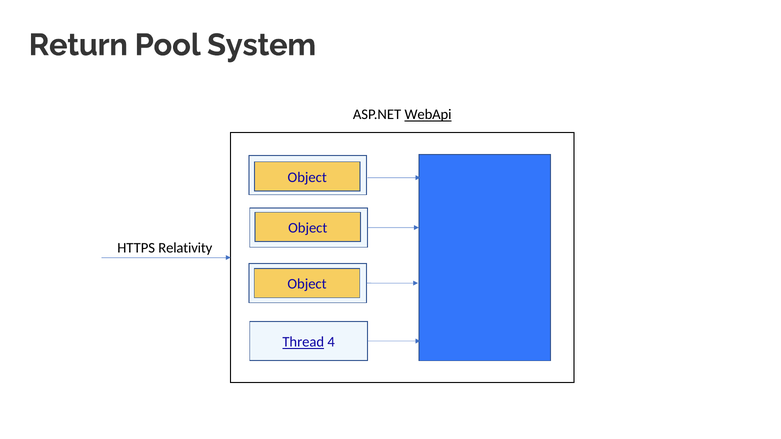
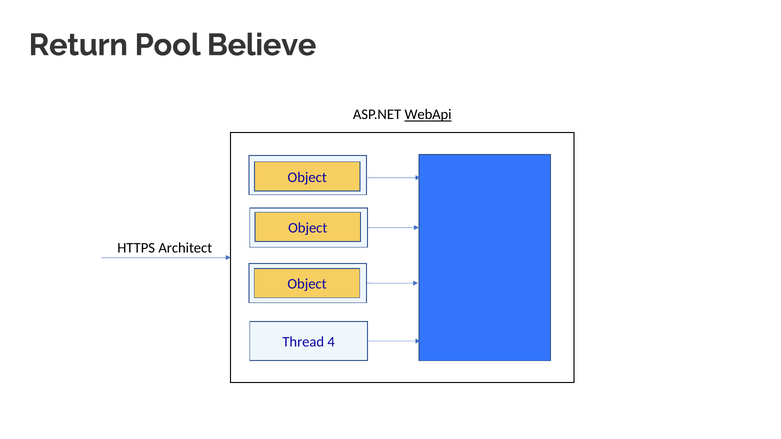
System: System -> Believe (262, 45)
Relativity: Relativity -> Architect (185, 248)
Thread underline: present -> none (303, 342)
